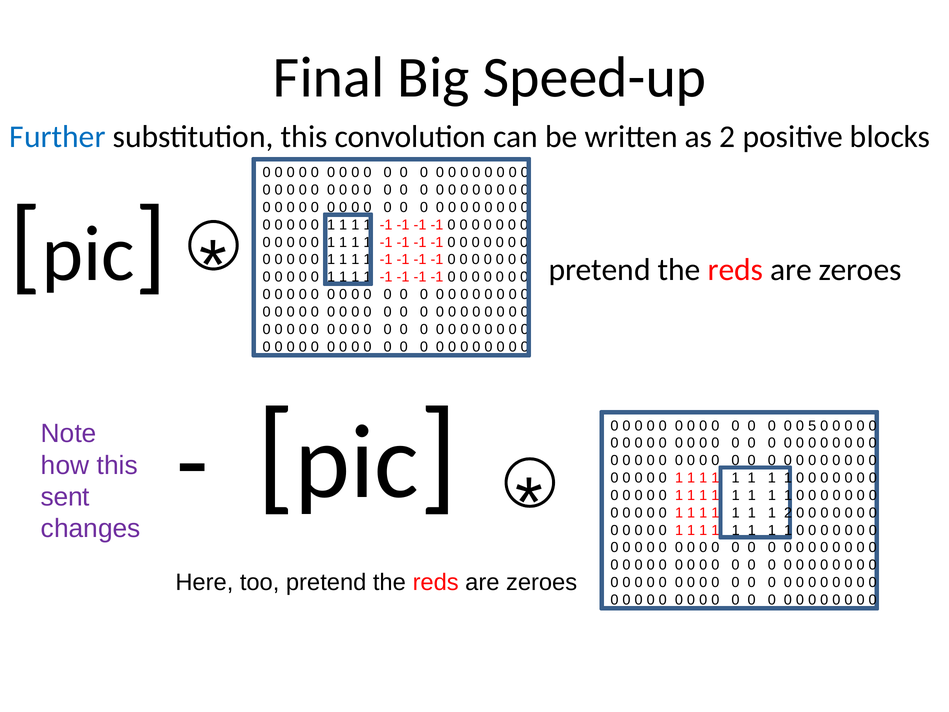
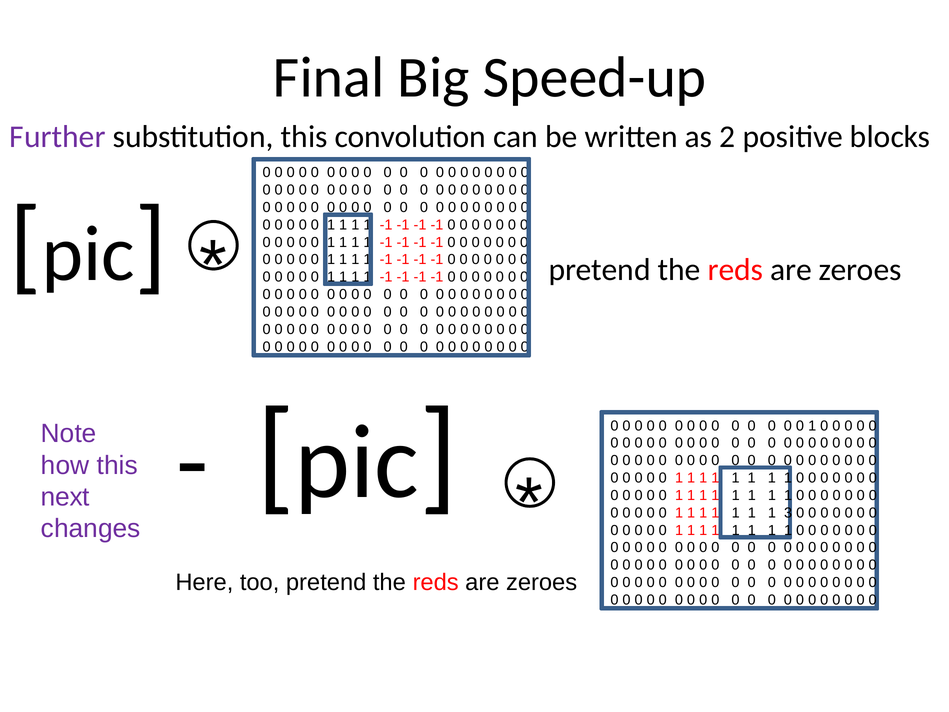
Further colour: blue -> purple (58, 137)
5: 5 -> 1 (812, 426)
sent: sent -> next (65, 497)
1 2: 2 -> 3 (788, 513)
